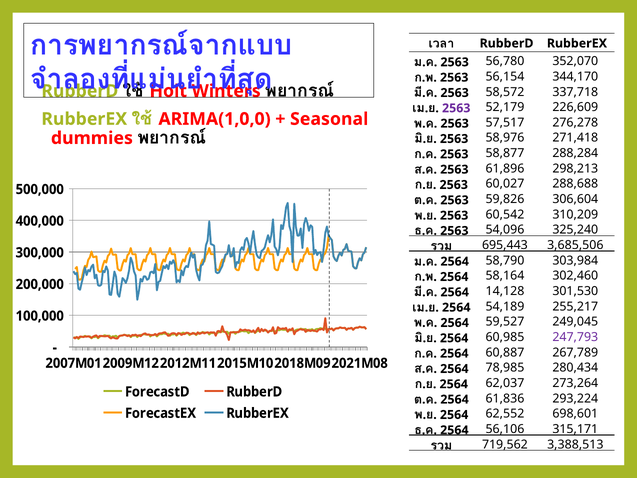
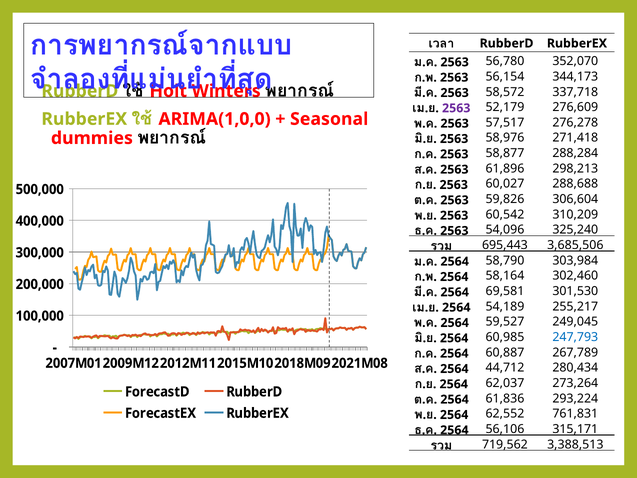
344,170: 344,170 -> 344,173 (575, 77)
226,609: 226,609 -> 276,609 (575, 107)
14,128: 14,128 -> 69,581 (505, 291)
247,793 colour: purple -> blue (575, 337)
78,985: 78,985 -> 44,712 (505, 368)
698,601: 698,601 -> 761,831 (575, 414)
